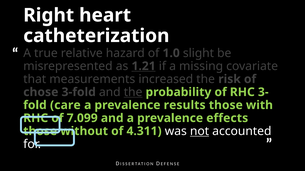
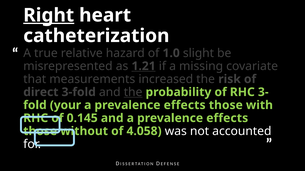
Right underline: none -> present (49, 15)
chose: chose -> direct (41, 92)
care: care -> your (65, 105)
results: results -> effects (185, 105)
7.099: 7.099 -> 0.145 (82, 118)
4.311: 4.311 -> 4.058 (144, 131)
not underline: present -> none (200, 131)
